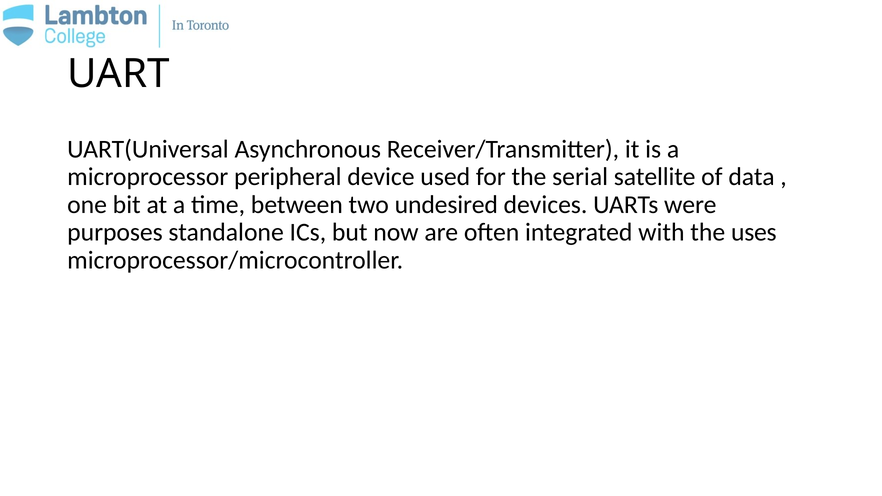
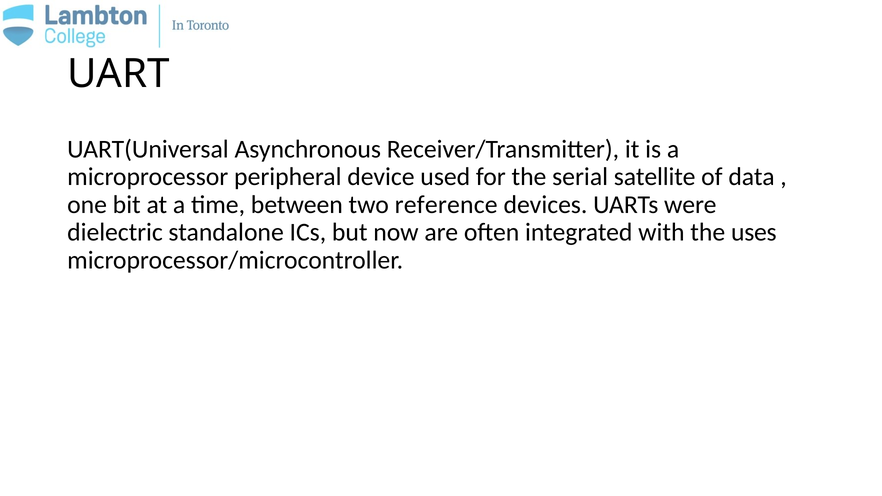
undesired: undesired -> reference (446, 205)
purposes: purposes -> dielectric (115, 232)
